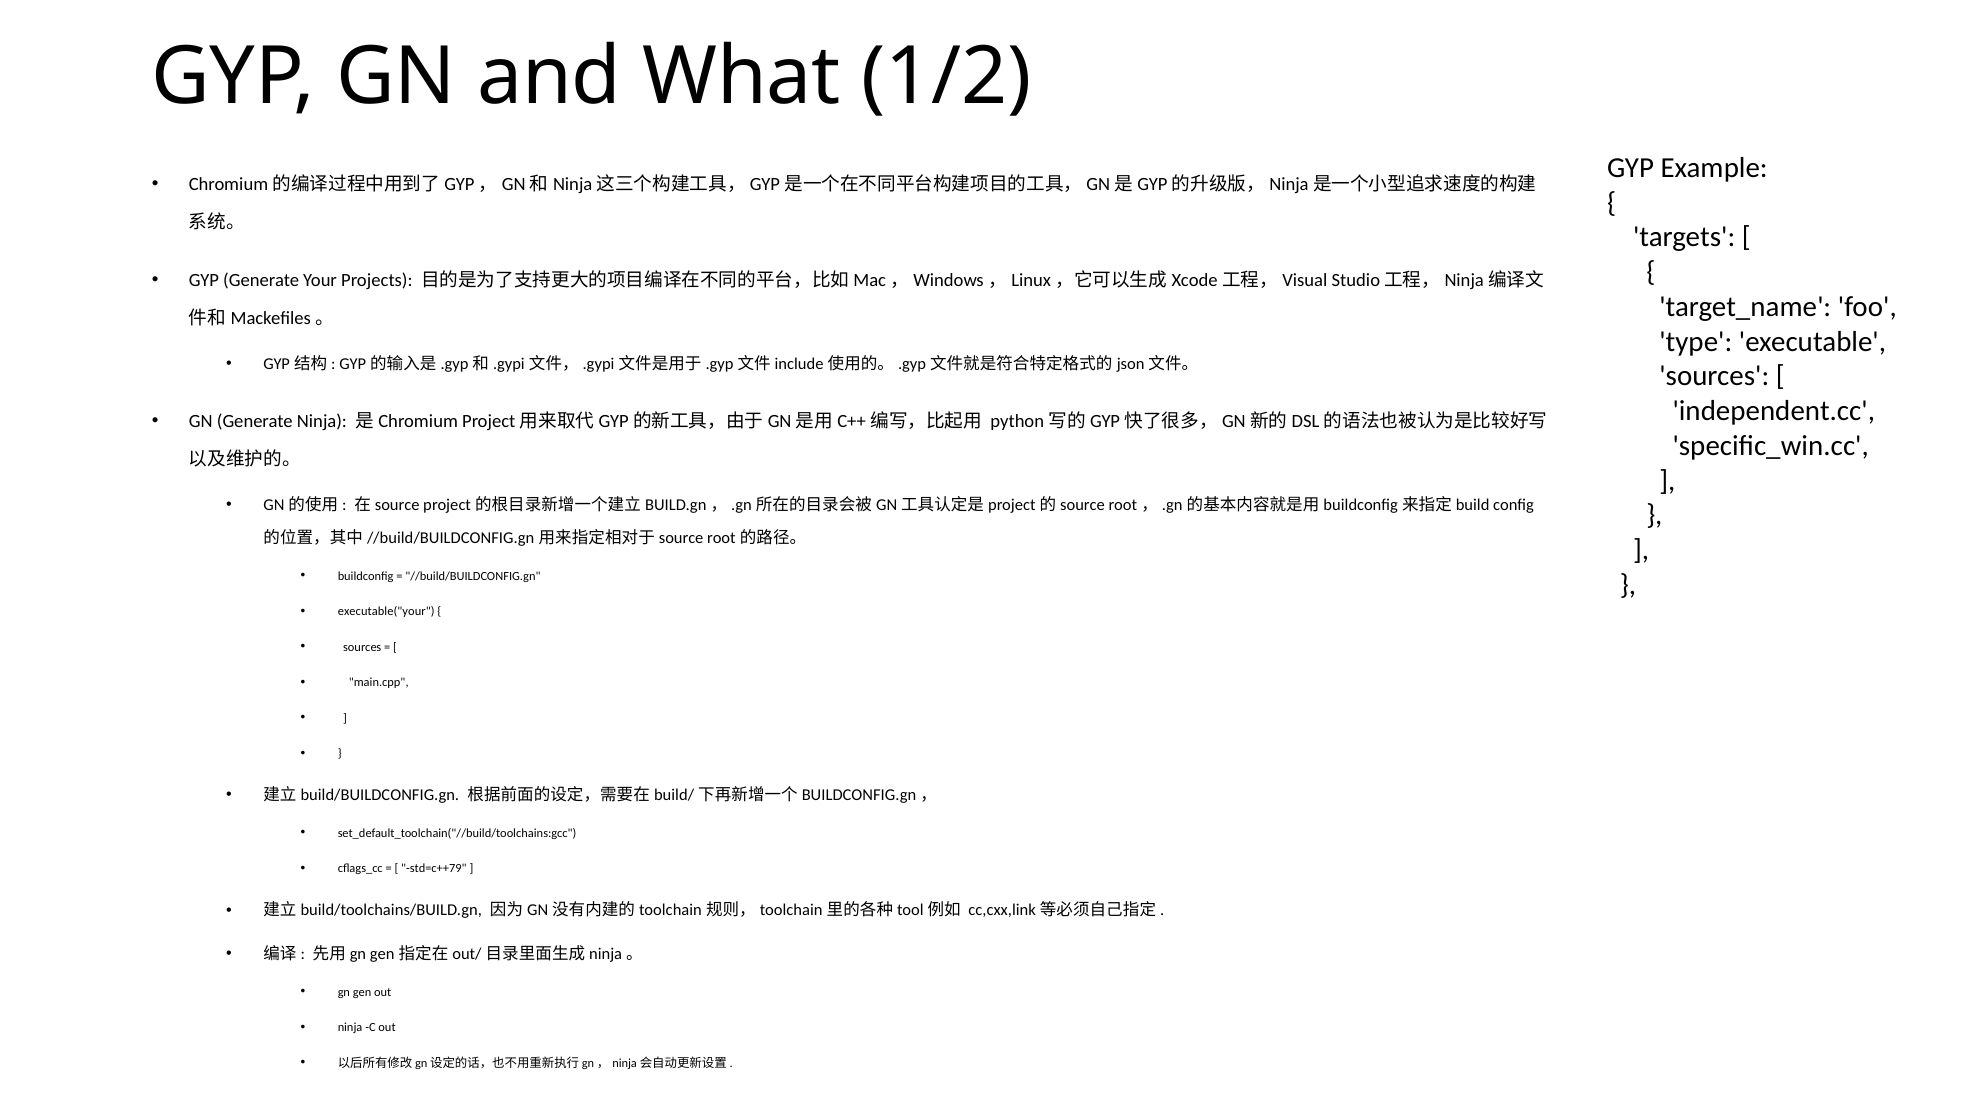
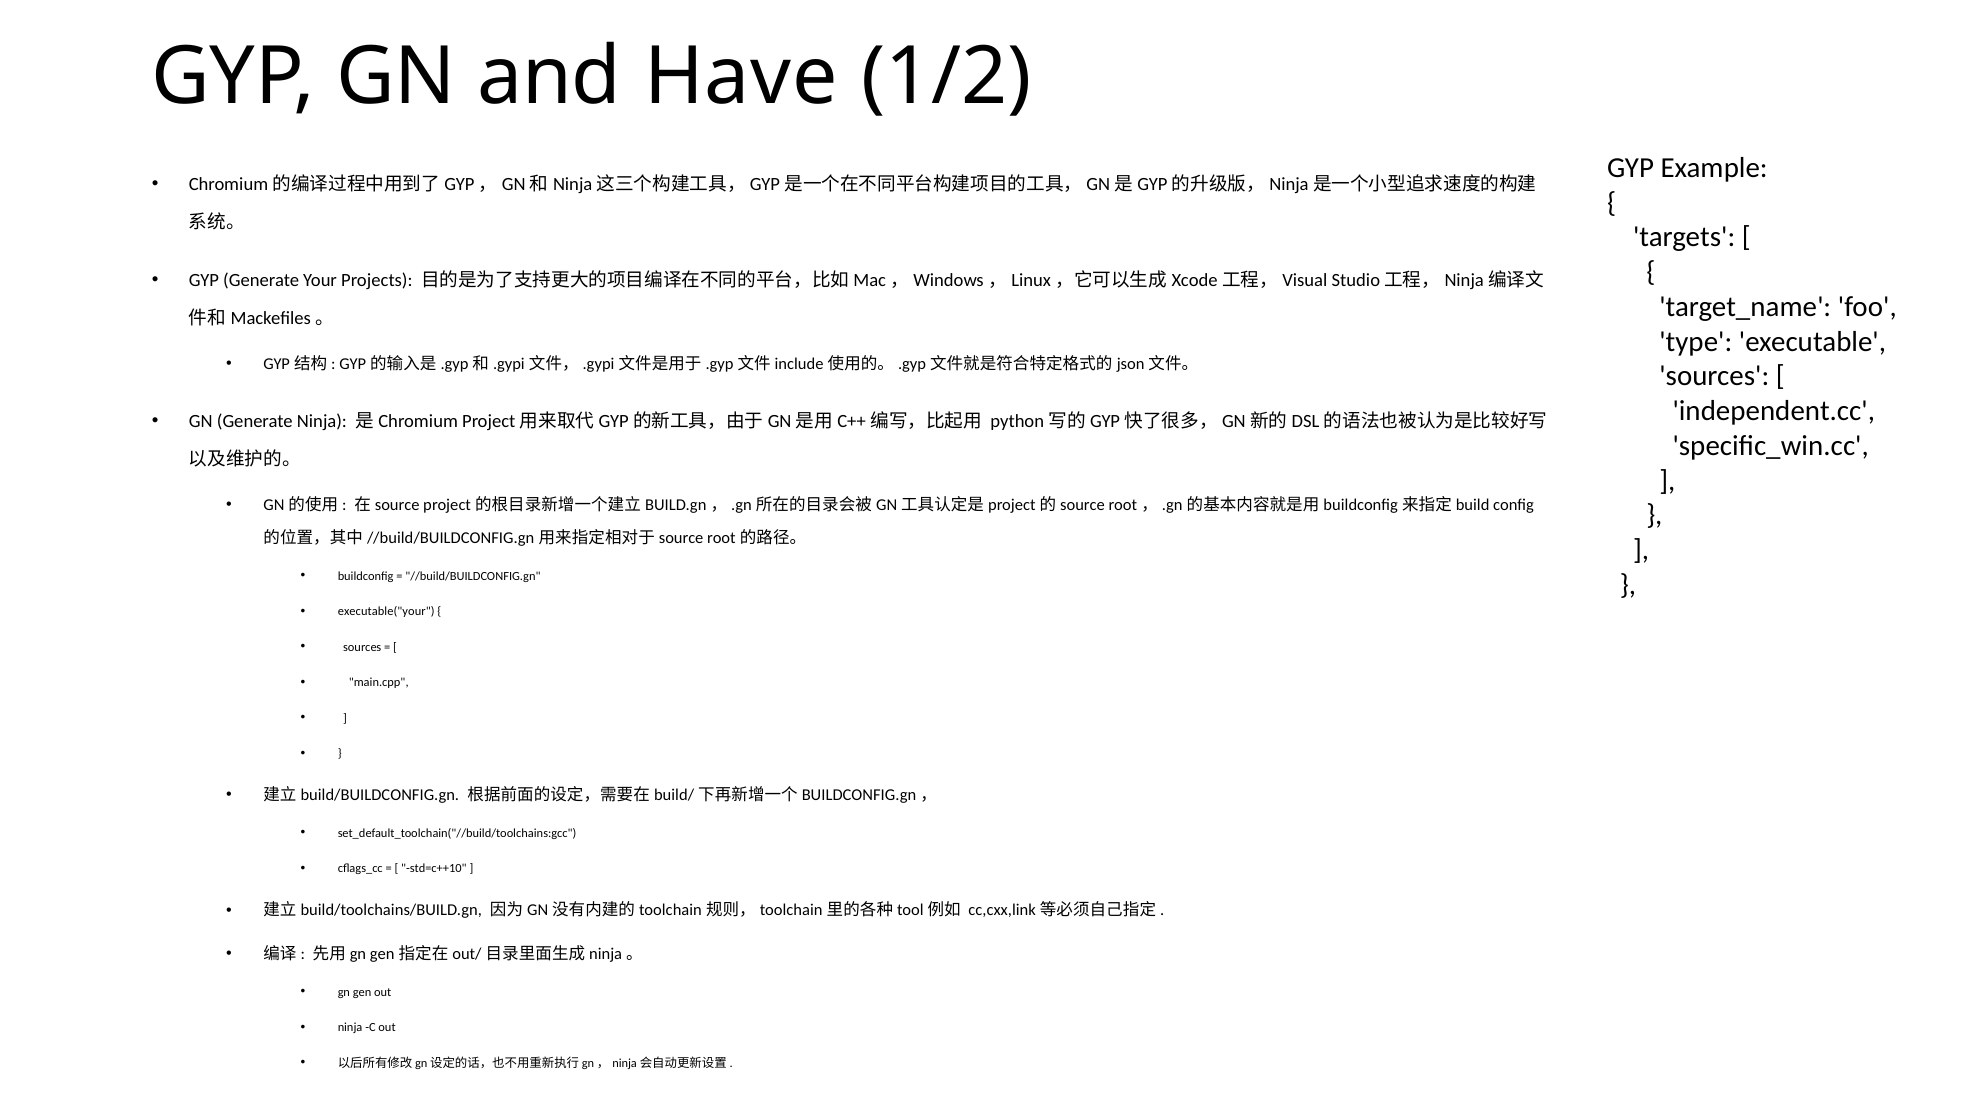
What: What -> Have (741, 77)
std=c++79: std=c++79 -> std=c++10 (434, 869)
